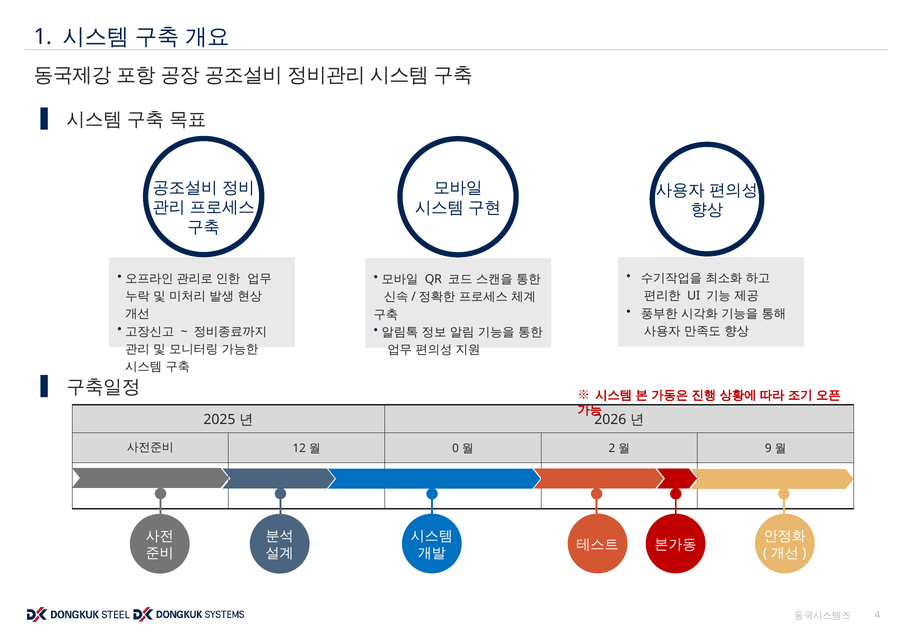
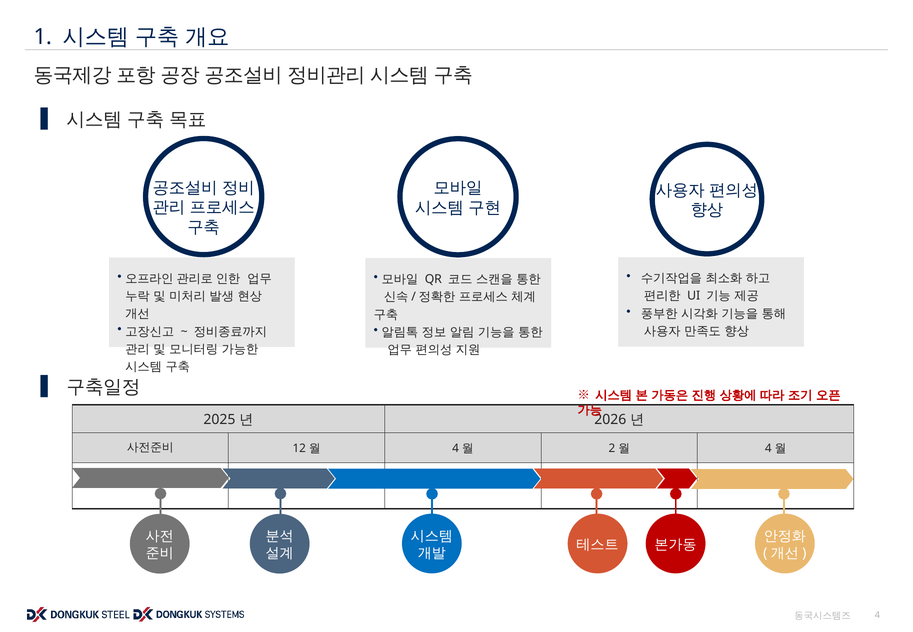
0: 0 -> 4 (456, 448)
9: 9 -> 4 (768, 448)
